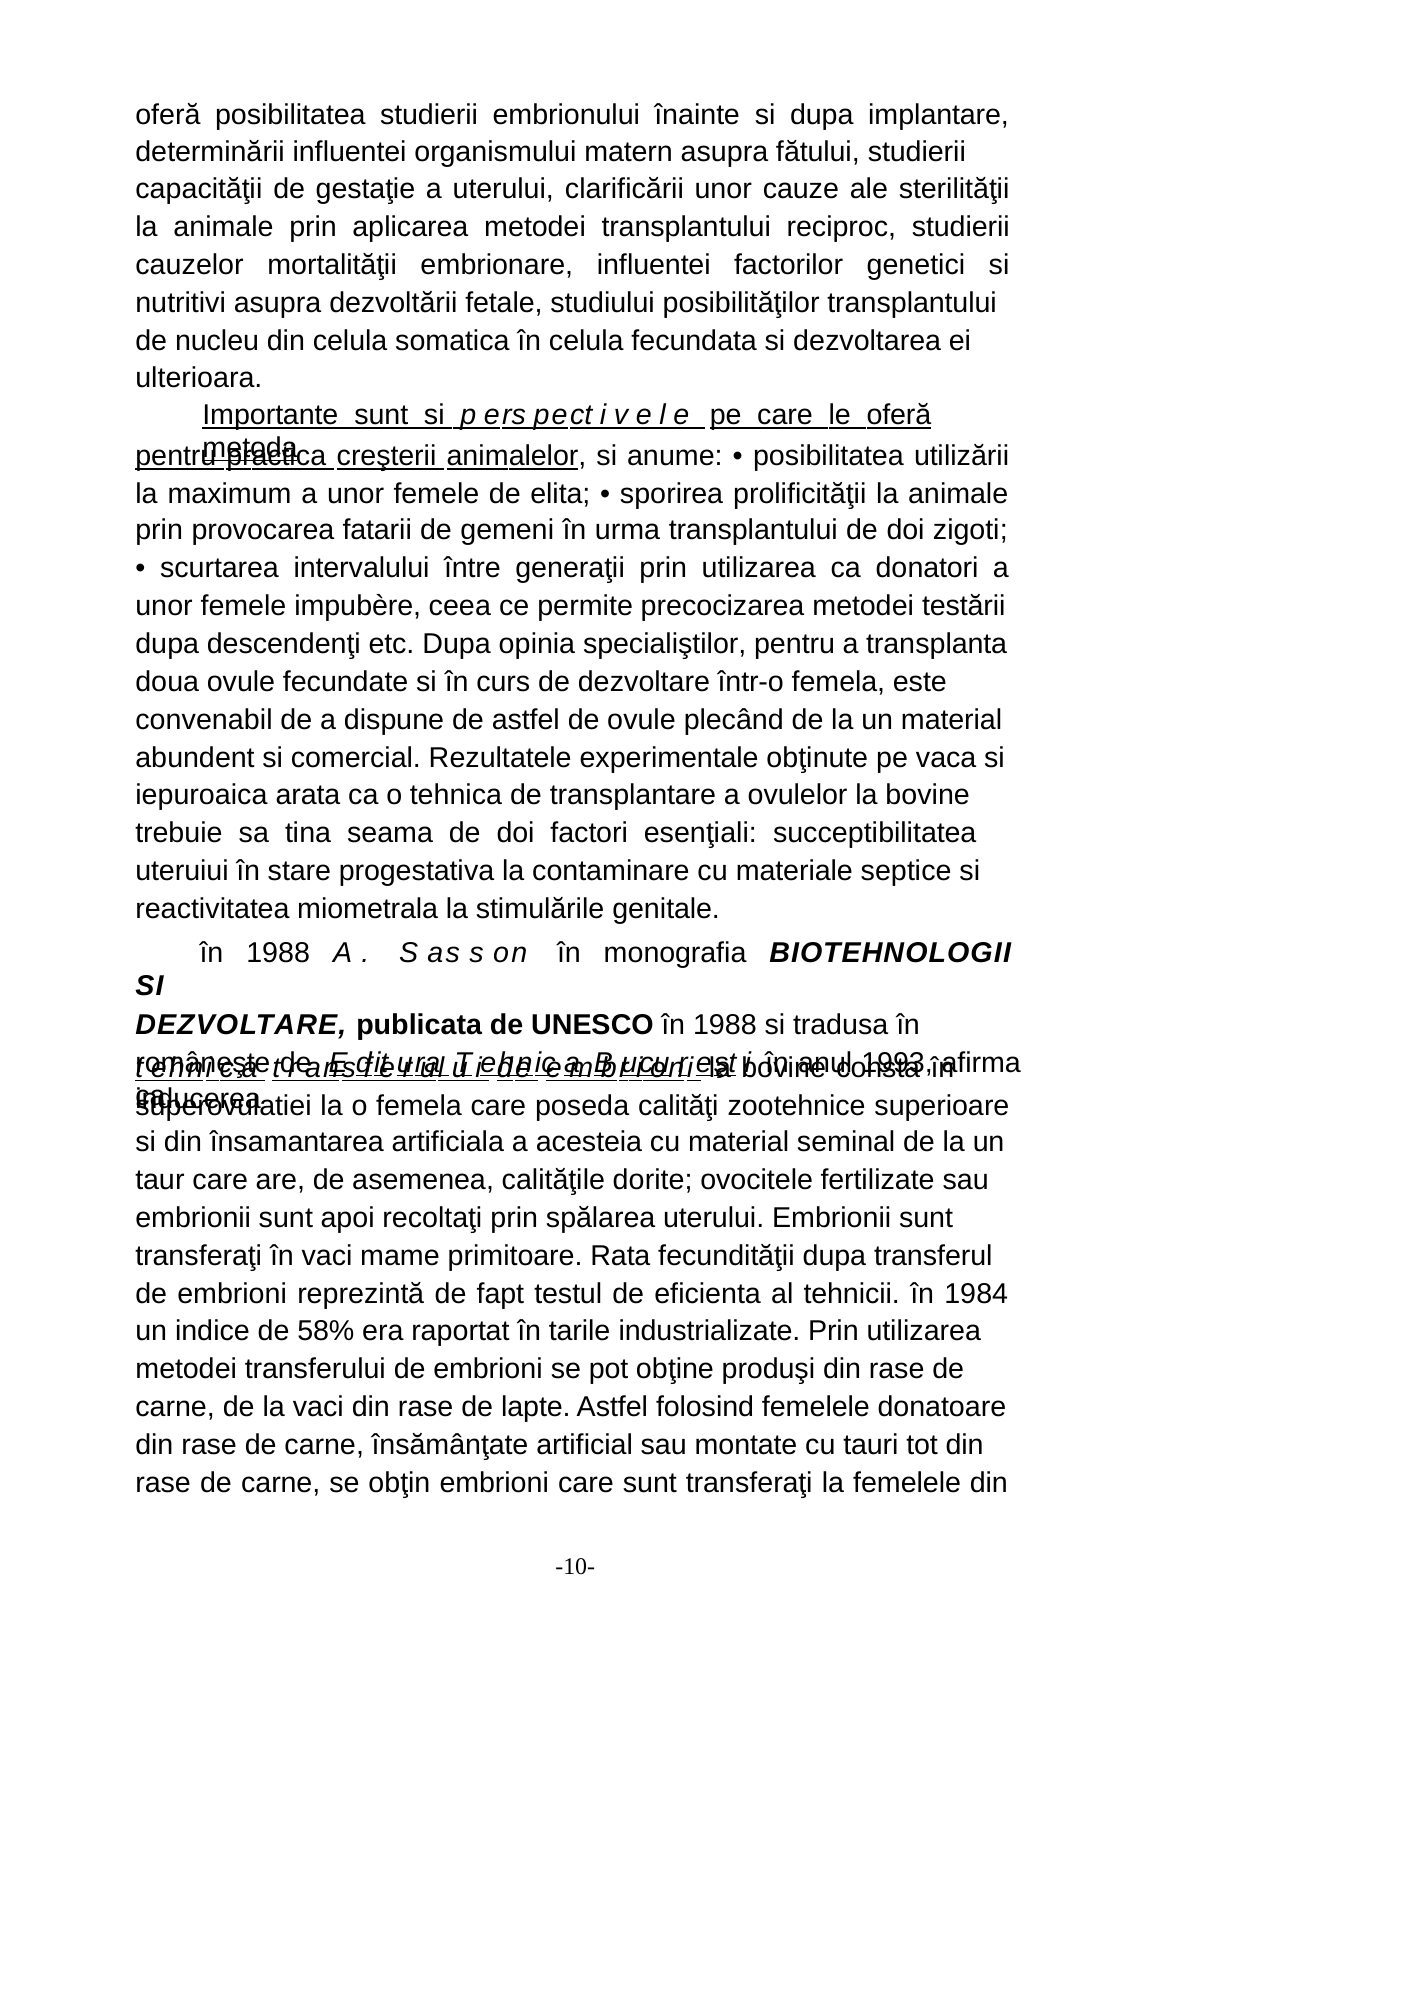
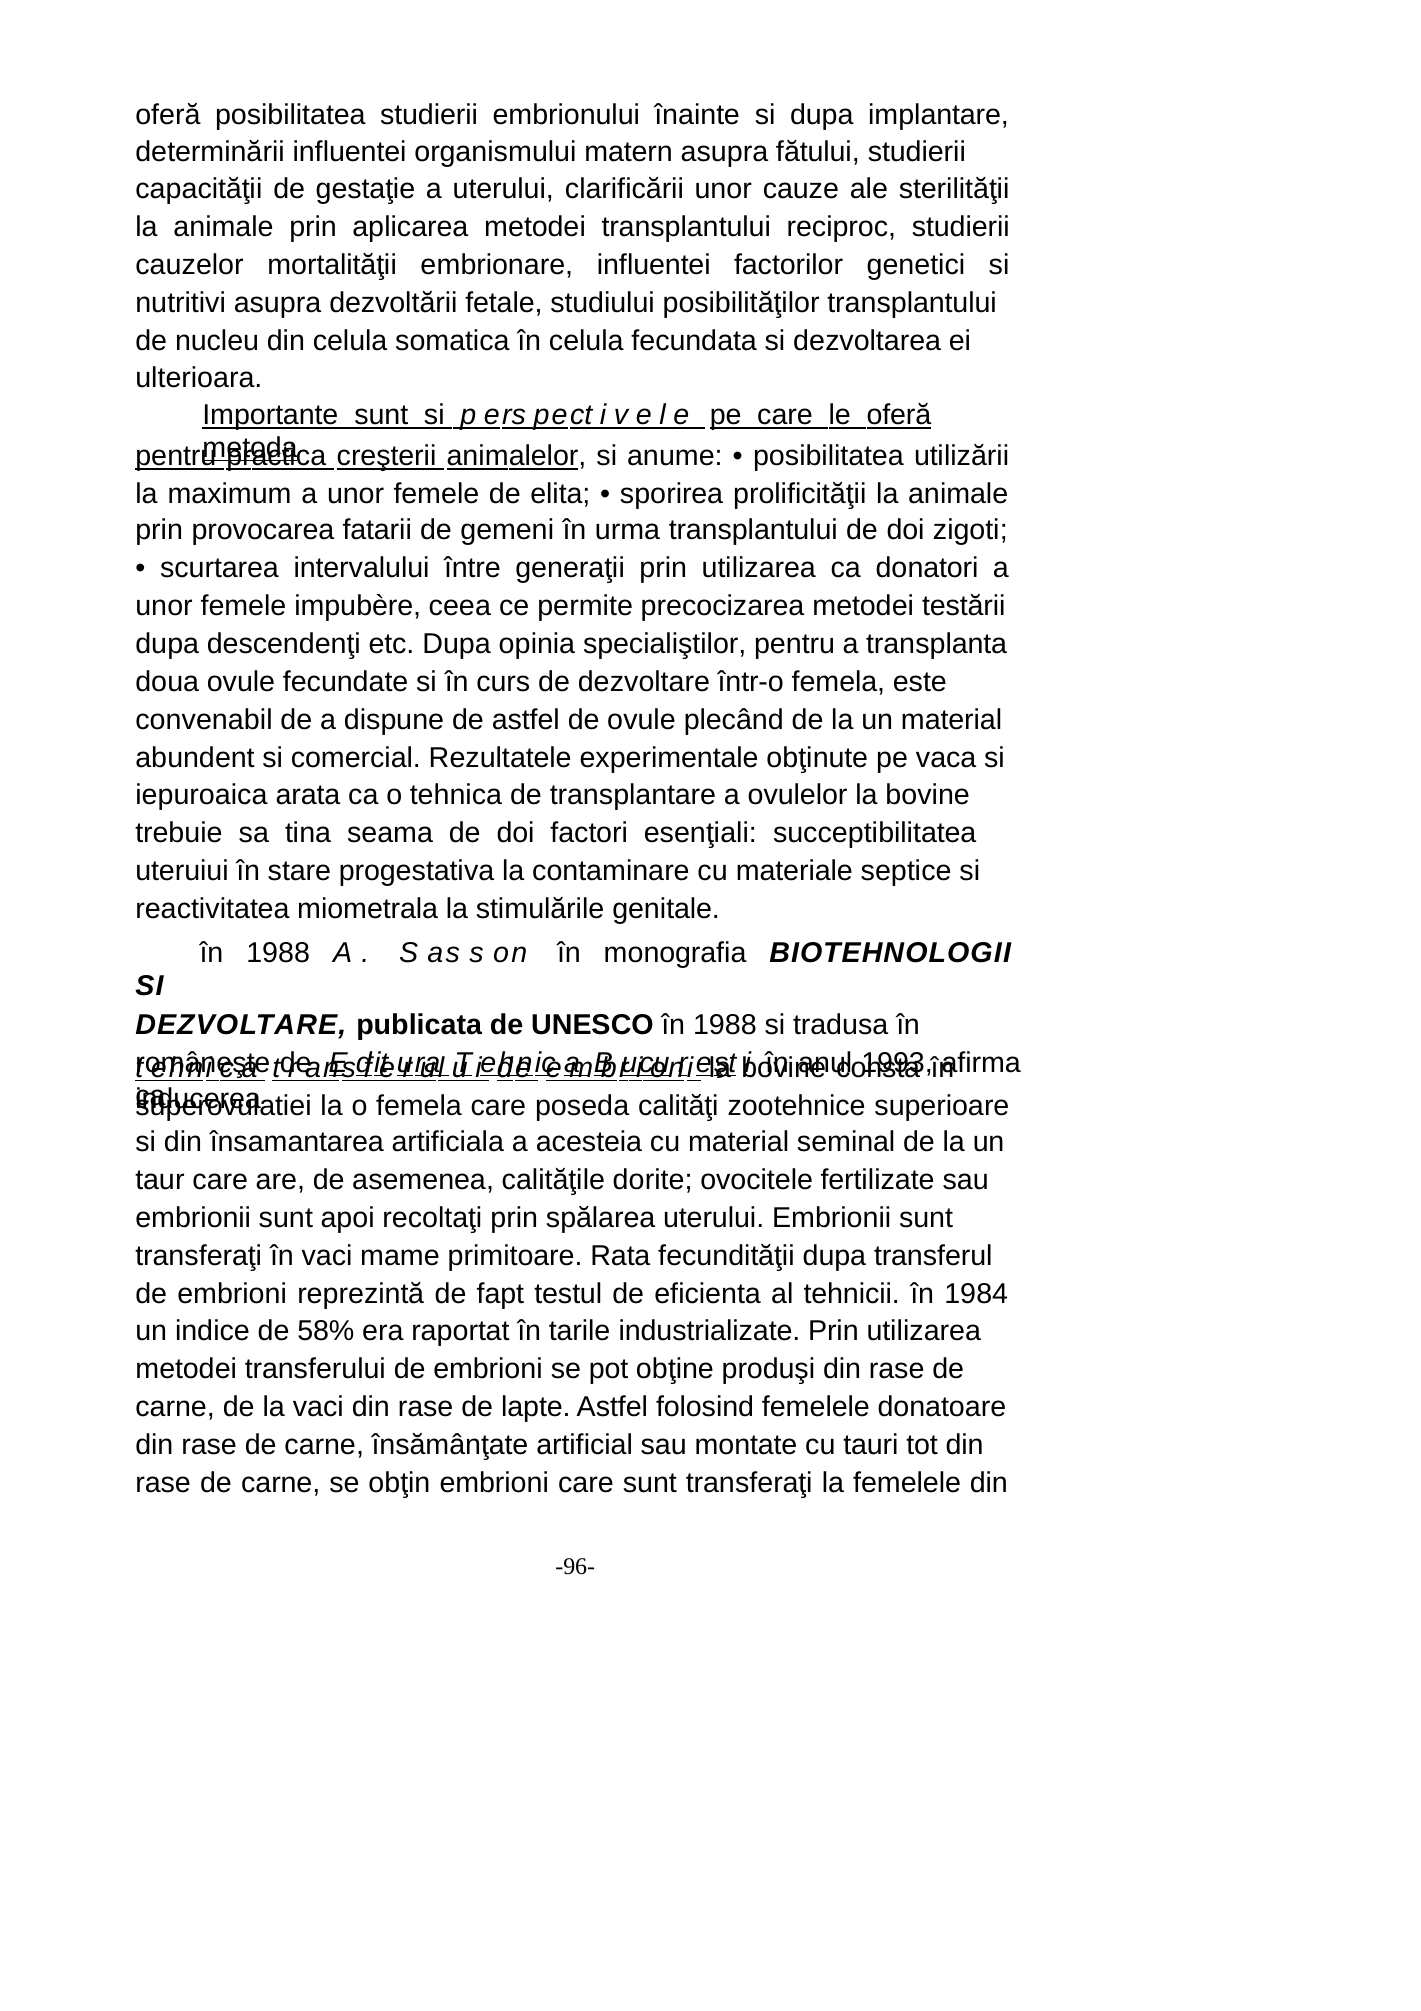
-10-: -10- -> -96- (575, 1567)
